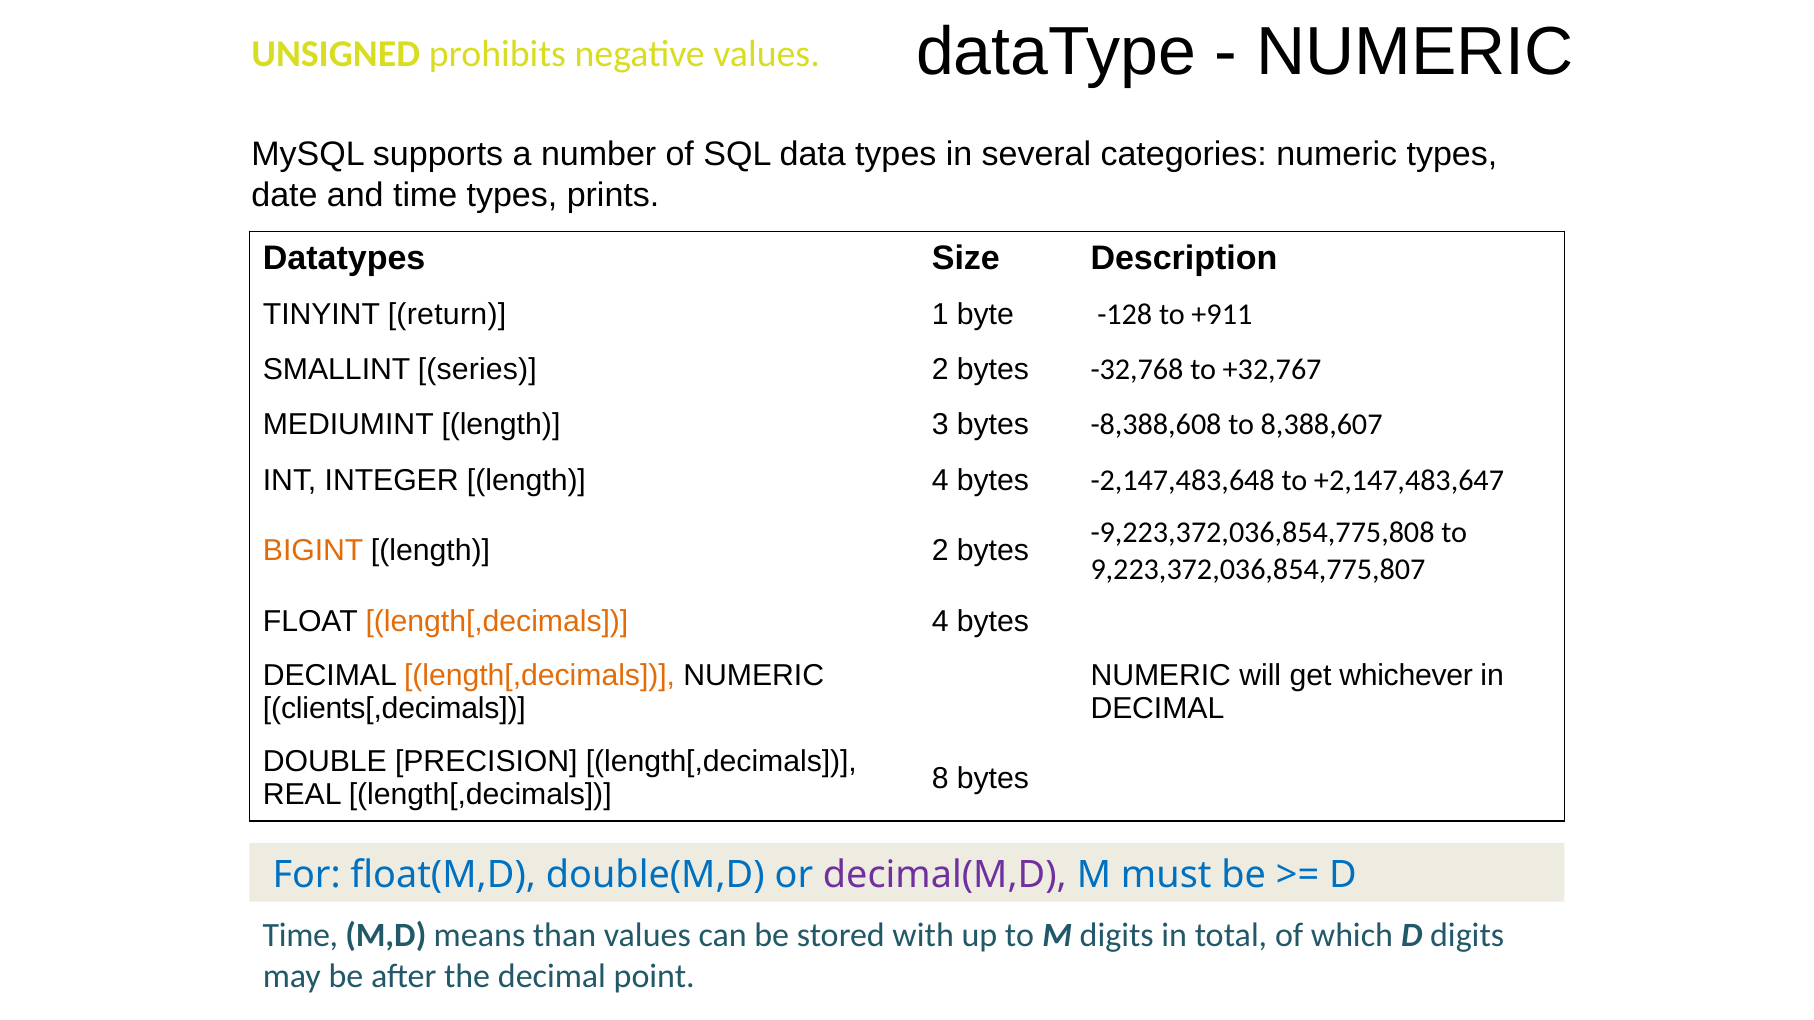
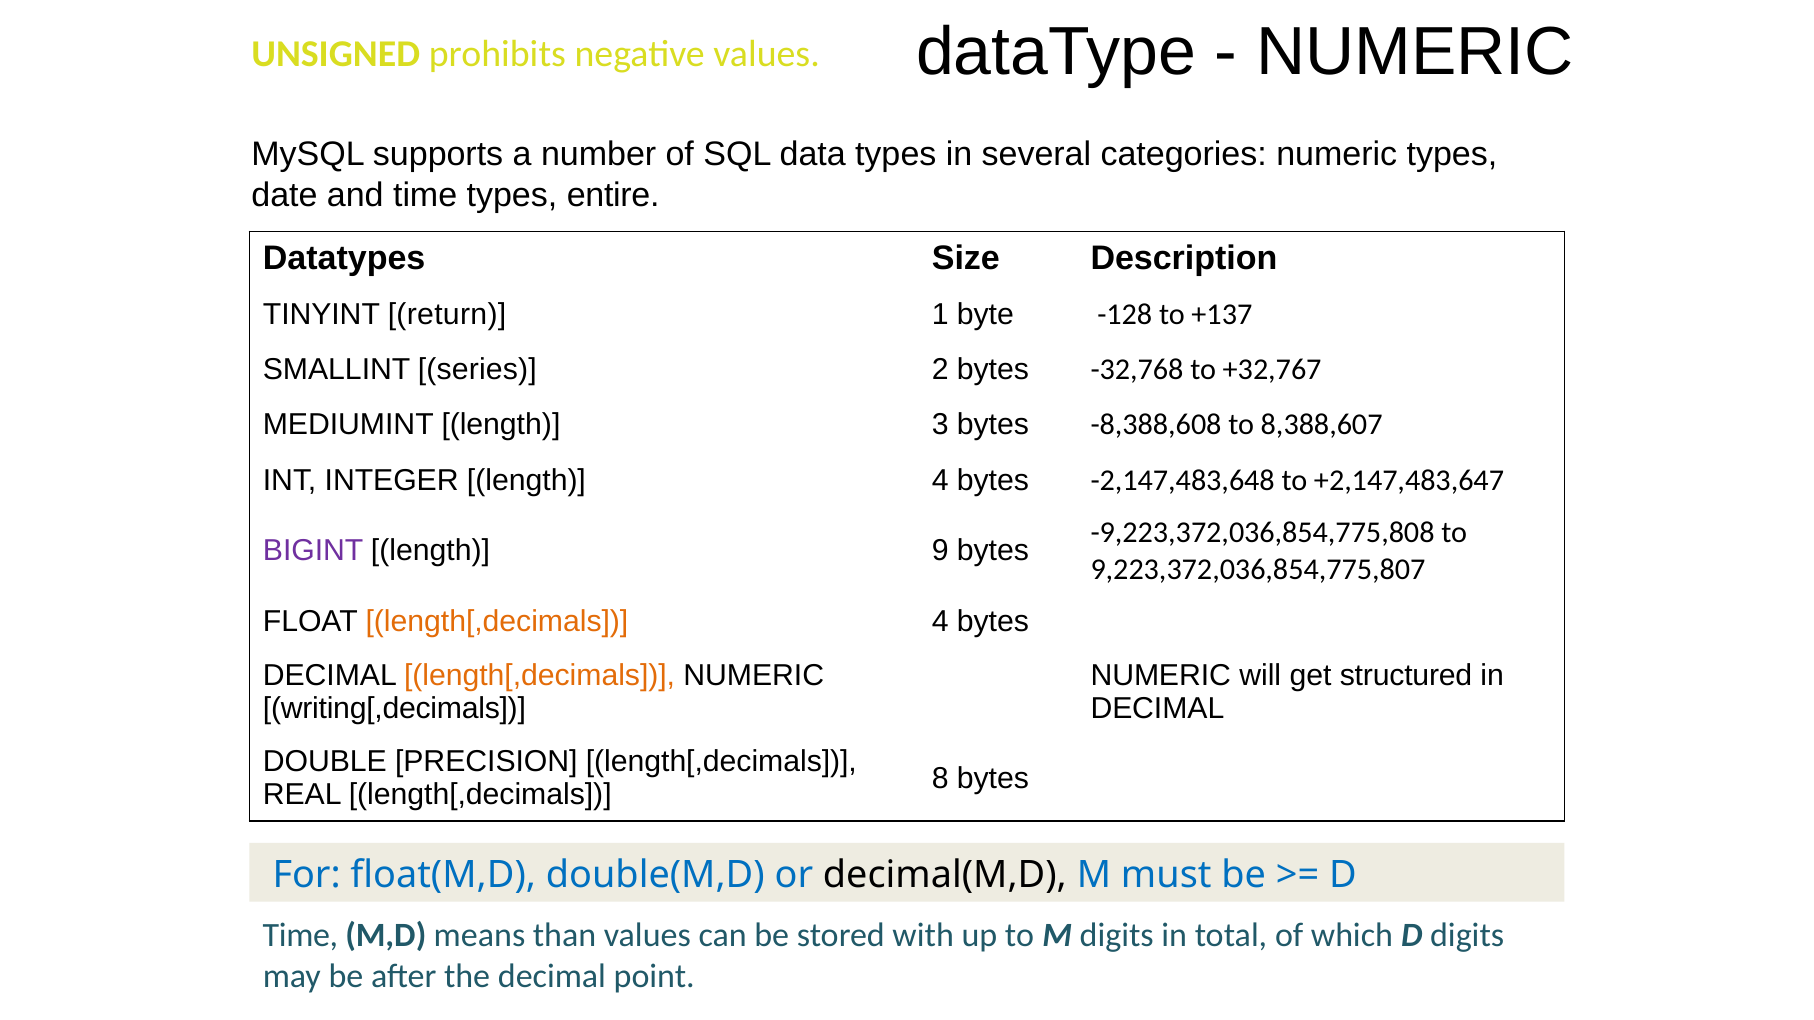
prints: prints -> entire (613, 195)
+911: +911 -> +137 (1222, 315)
BIGINT colour: orange -> purple (313, 551)
length 2: 2 -> 9 (940, 551)
whichever: whichever -> structured (1406, 676)
clients[,decimals: clients[,decimals -> writing[,decimals (394, 709)
decimal(M,D colour: purple -> black (945, 875)
